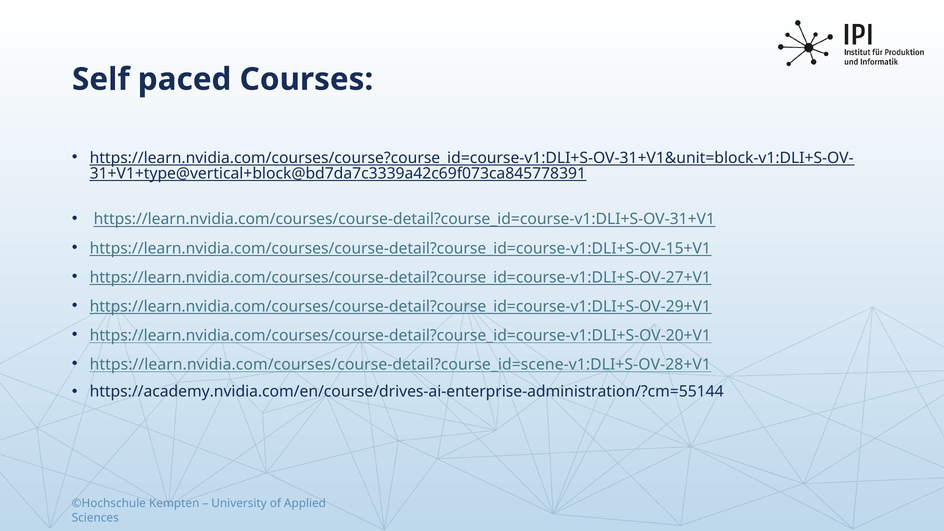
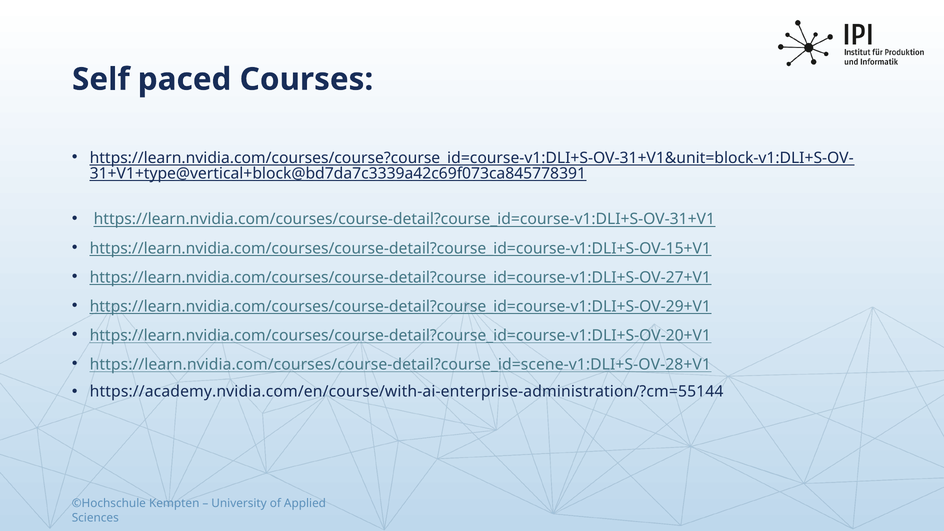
https://academy.nvidia.com/en/course/drives-ai-enterprise-administration/?cm=55144: https://academy.nvidia.com/en/course/drives-ai-enterprise-administration/?cm=55144 -> https://academy.nvidia.com/en/course/with-ai-enterprise-administration/?cm=55144 (407, 392)
